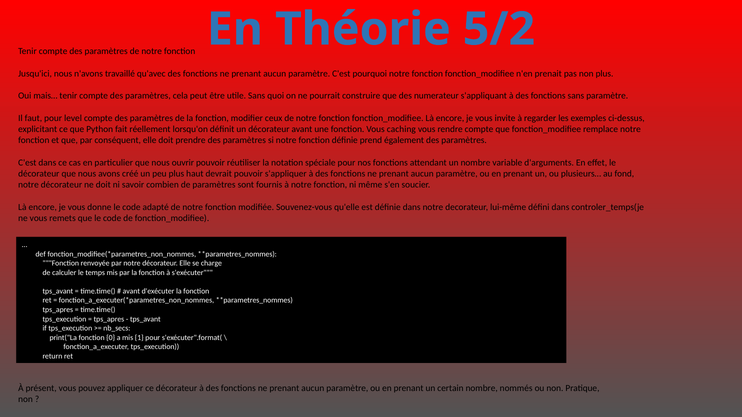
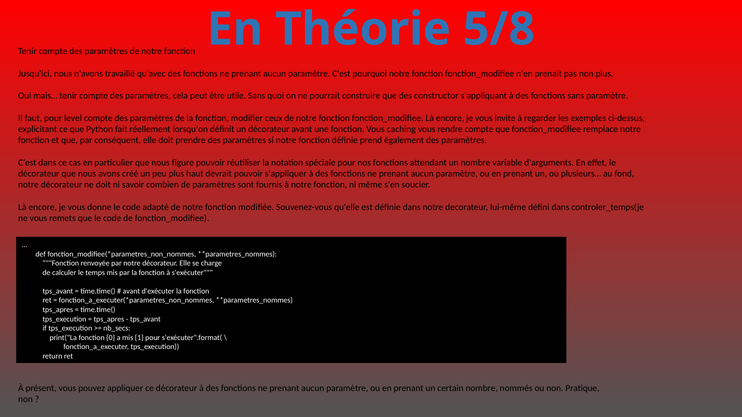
5/2: 5/2 -> 5/8 (499, 29)
numerateur: numerateur -> constructor (436, 96)
ouvrir: ouvrir -> figure (183, 163)
